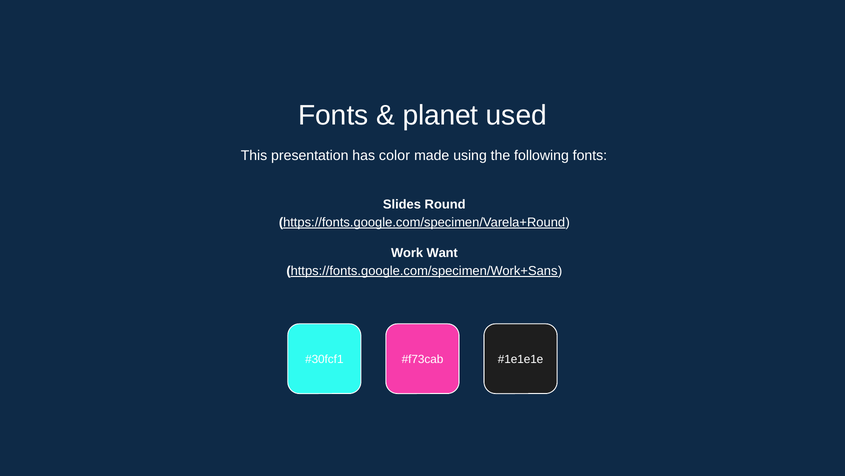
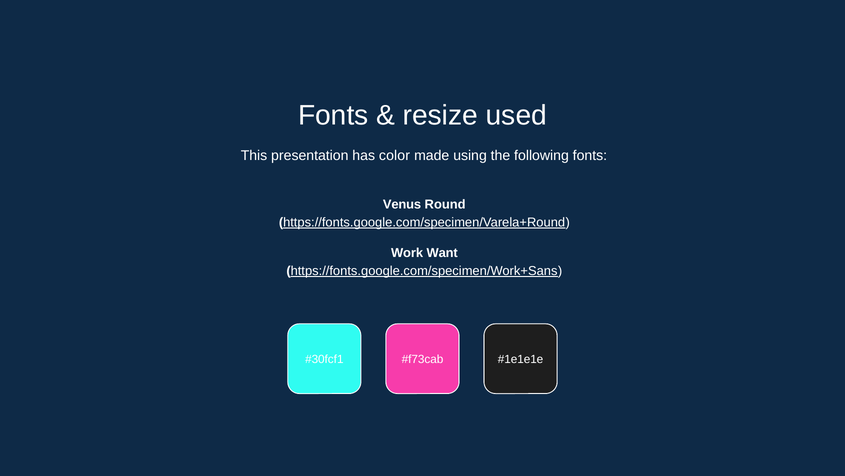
planet: planet -> resize (440, 116)
Slides: Slides -> Venus (402, 204)
